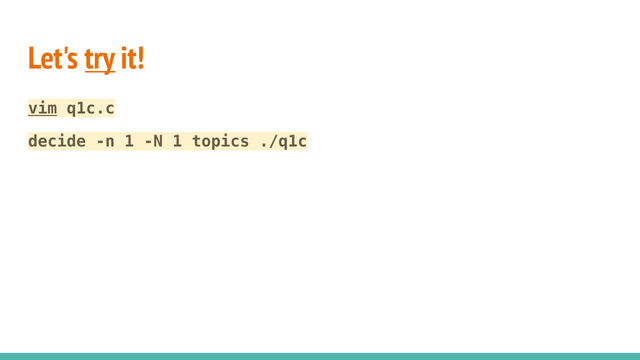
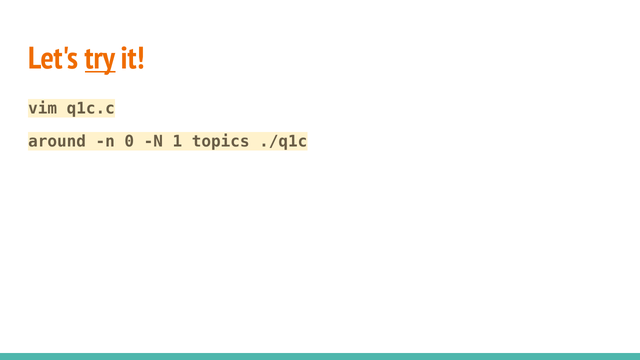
vim underline: present -> none (43, 109)
decide: decide -> around (57, 141)
1: 1 -> 0 (129, 141)
